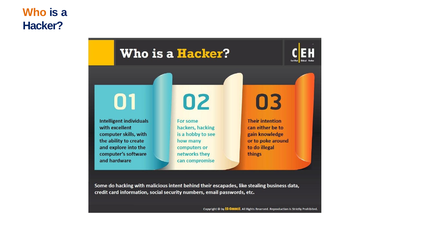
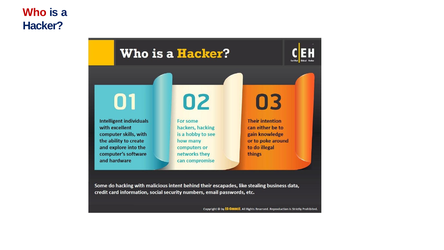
Who colour: orange -> red (35, 13)
